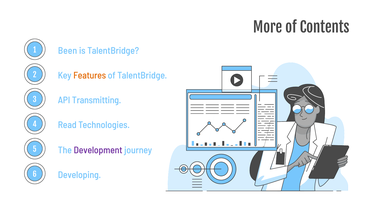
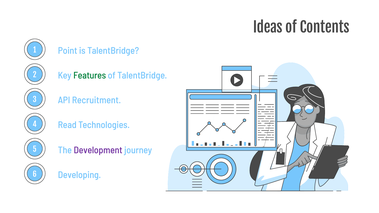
More: More -> Ideas (268, 28)
Been: Been -> Point (68, 51)
Features colour: orange -> green (90, 76)
Transmitting: Transmitting -> Recruitment (96, 100)
